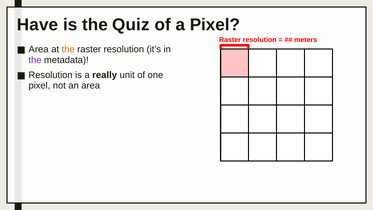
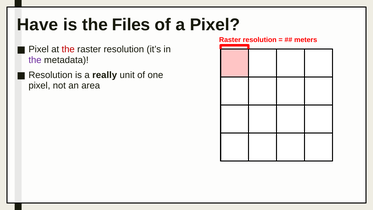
Quiz: Quiz -> Files (131, 25)
Area: Area -> Pixel (39, 49)
the colour: orange -> red (68, 49)
